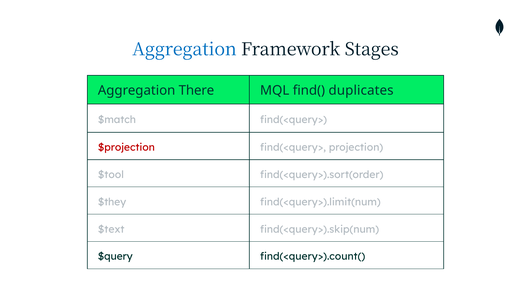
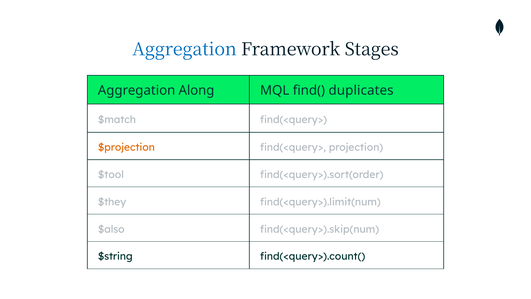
There: There -> Along (196, 90)
$projection colour: red -> orange (126, 147)
$text: $text -> $also (111, 229)
$query: $query -> $string (115, 256)
